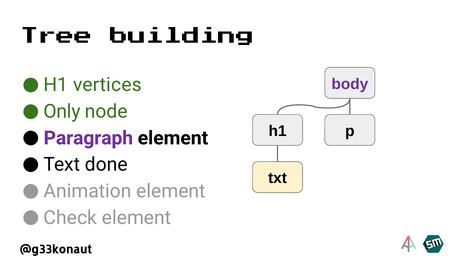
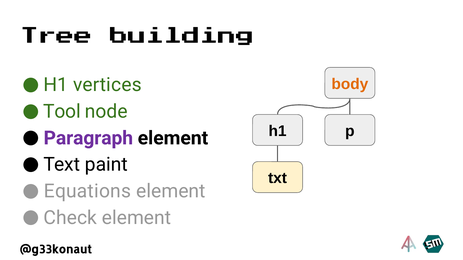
body colour: purple -> orange (350, 84)
Only: Only -> Tool (62, 112)
done: done -> paint (106, 165)
Animation: Animation -> Equations (87, 192)
